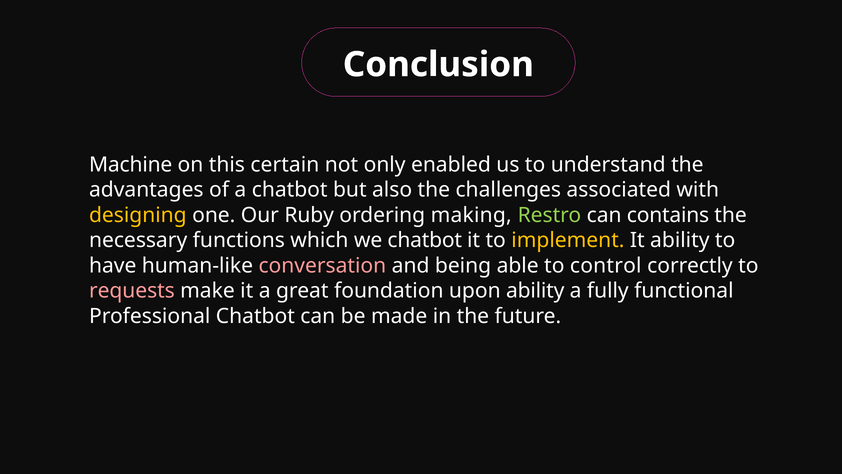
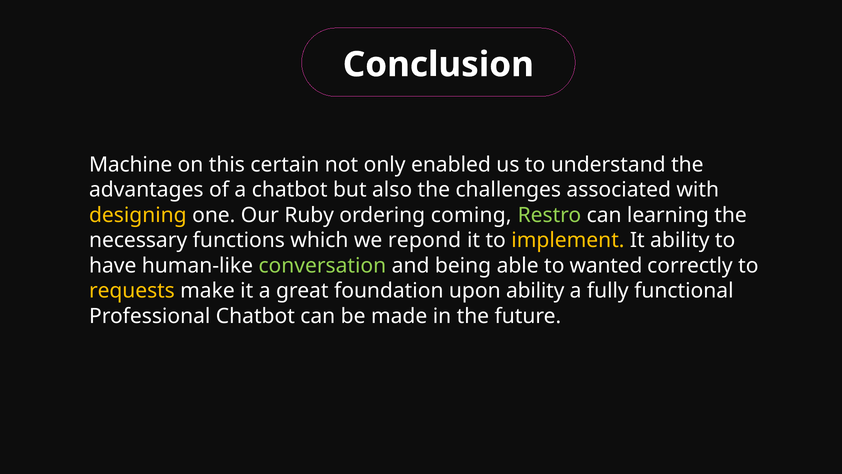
making: making -> coming (471, 215)
contains: contains -> learning (668, 215)
we chatbot: chatbot -> repond (425, 240)
conversation colour: pink -> light green (322, 266)
control: control -> wanted (606, 266)
requests colour: pink -> yellow (132, 291)
